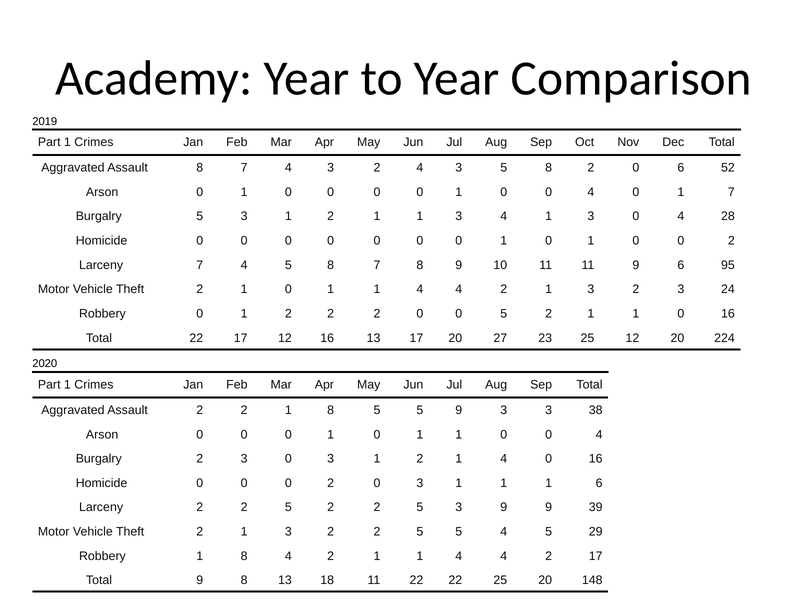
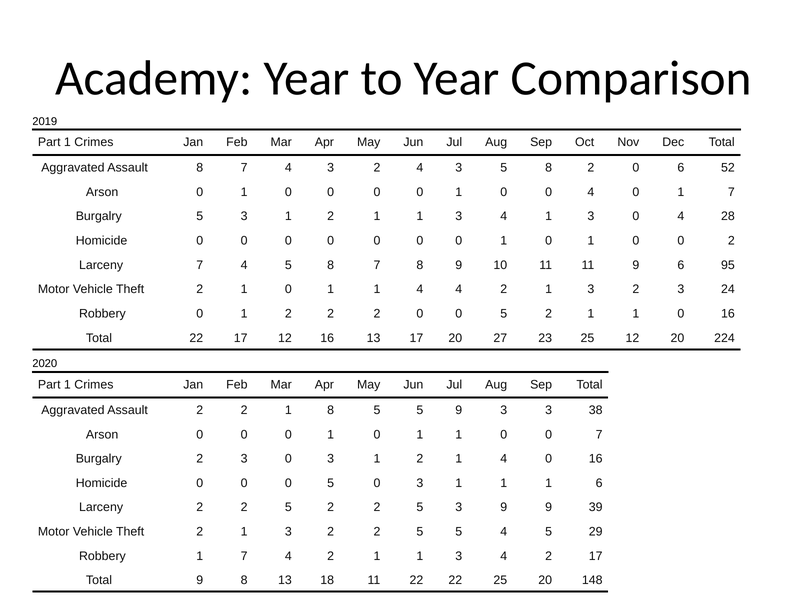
4: 4 -> 7 (599, 435)
0 0 0 2: 2 -> 5 (331, 483)
Robbery 1 8: 8 -> 7 (244, 556)
4: 4 -> 3 (459, 556)
